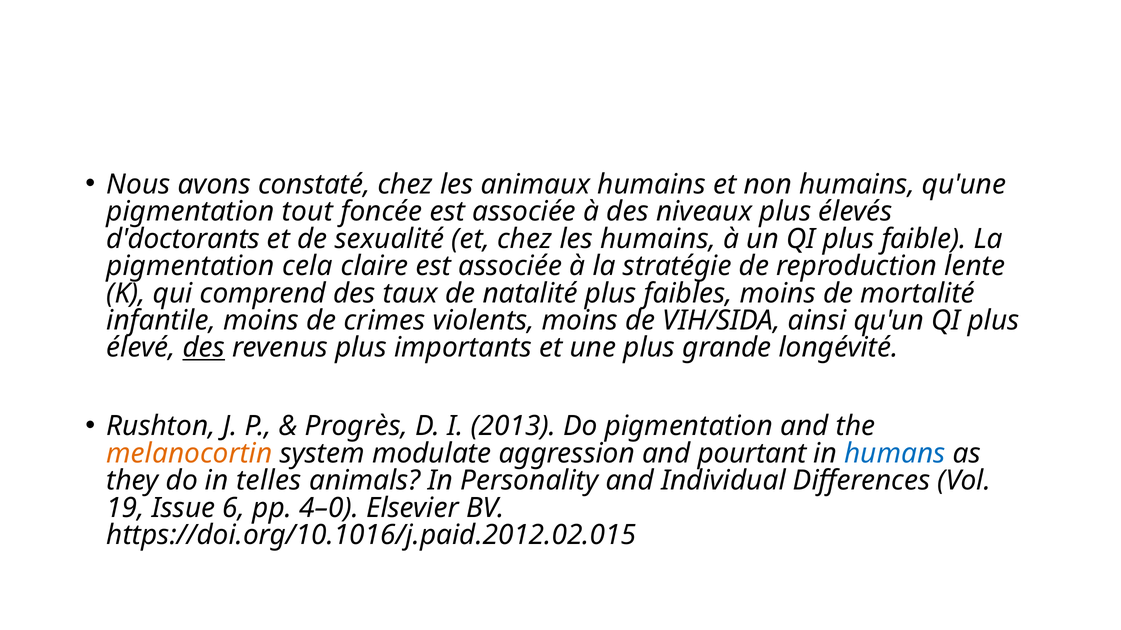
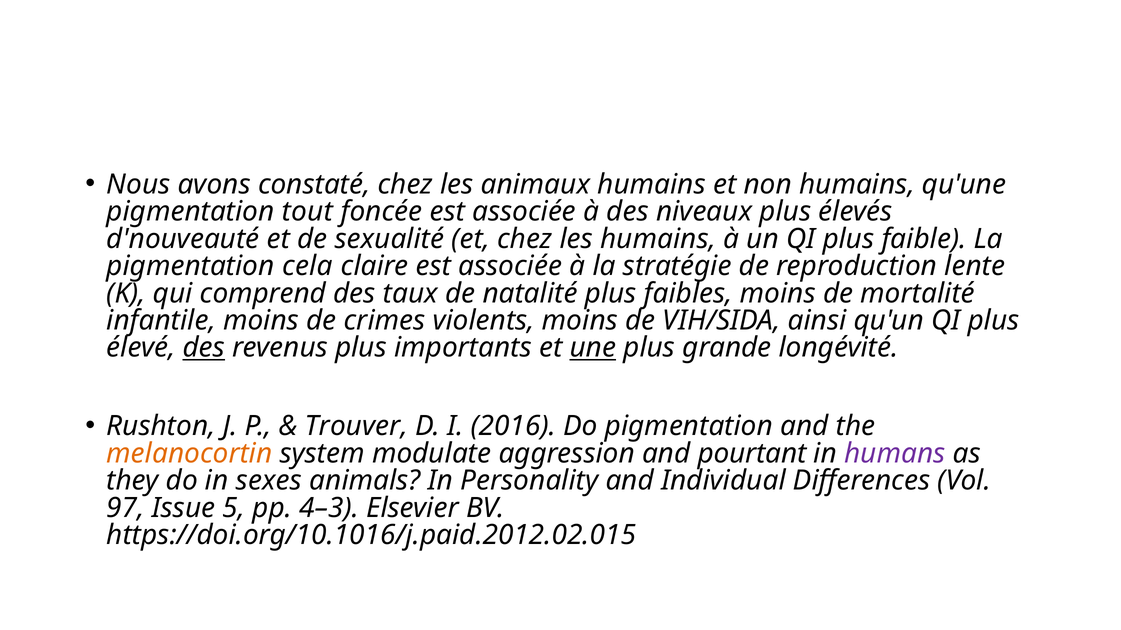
d'doctorants: d'doctorants -> d'nouveauté (183, 239)
une underline: none -> present (593, 348)
Progrès: Progrès -> Trouver (356, 427)
2013: 2013 -> 2016 (513, 427)
humans colour: blue -> purple (895, 454)
telles: telles -> sexes (269, 481)
19: 19 -> 97 (125, 508)
6: 6 -> 5 (234, 508)
4–0: 4–0 -> 4–3 (329, 508)
